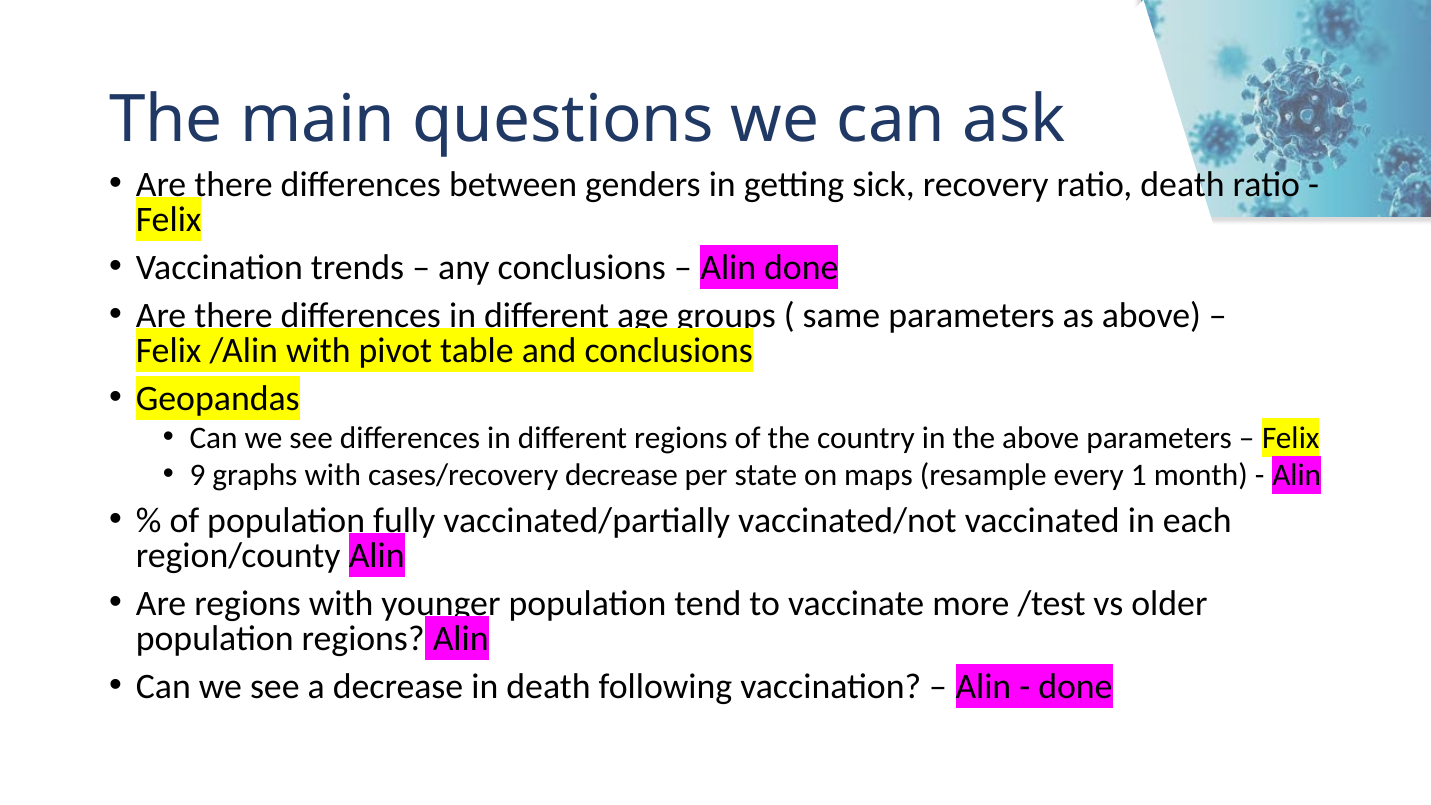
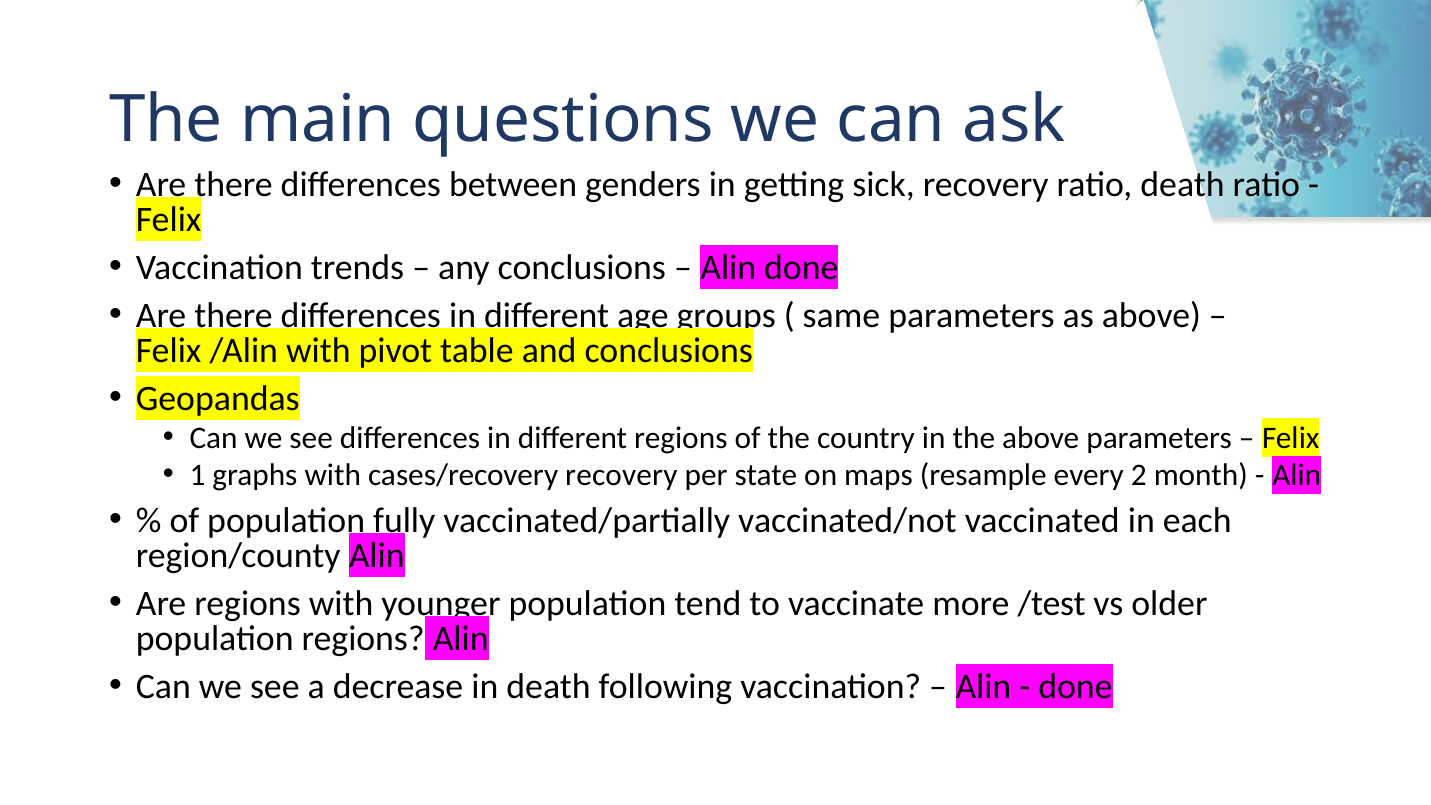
9: 9 -> 1 (198, 475)
cases/recovery decrease: decrease -> recovery (621, 475)
1: 1 -> 2 (1139, 475)
